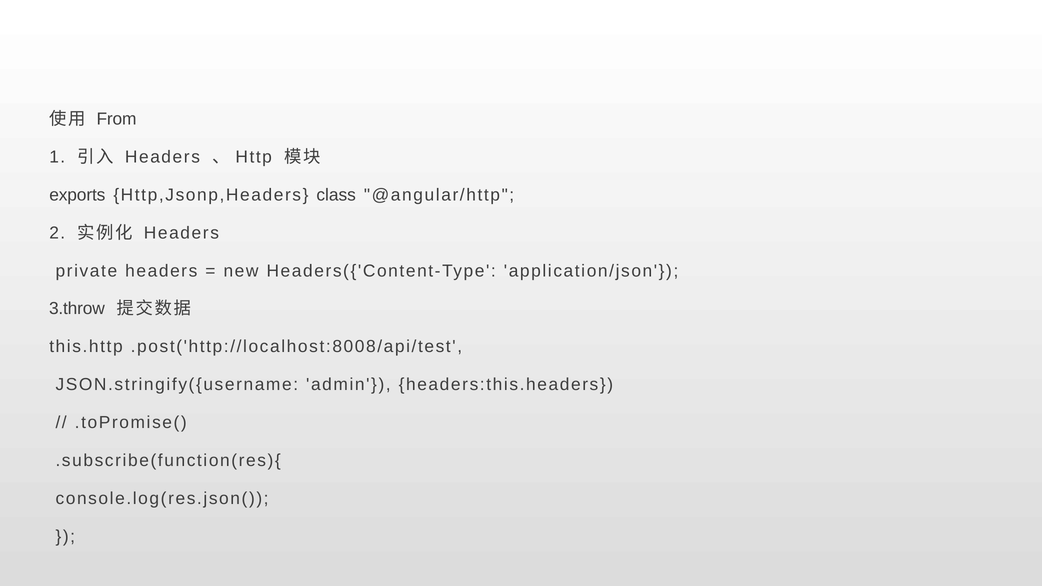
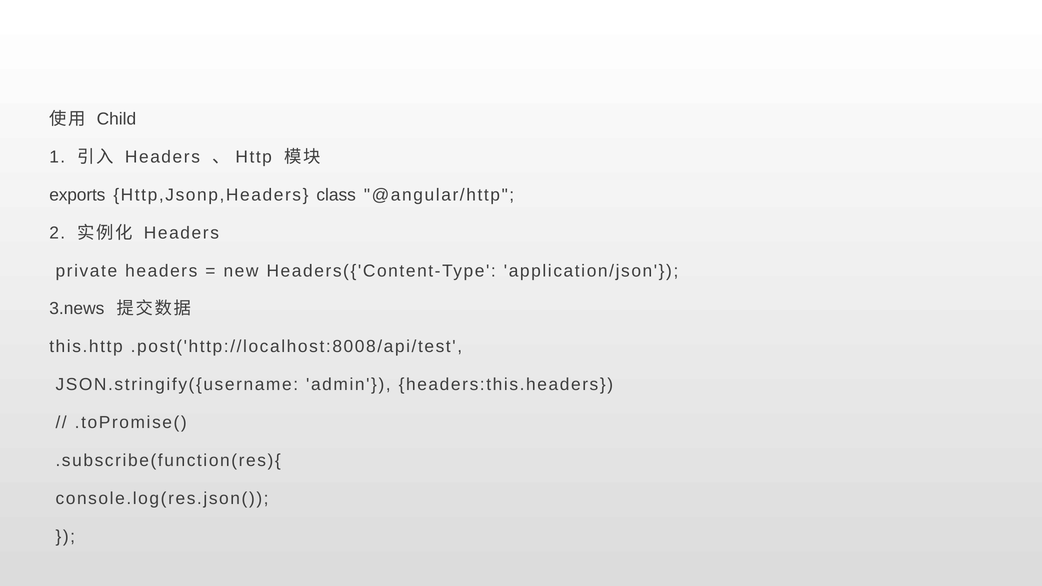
From: From -> Child (116, 119)
3.throw: 3.throw -> 3.news (77, 309)
